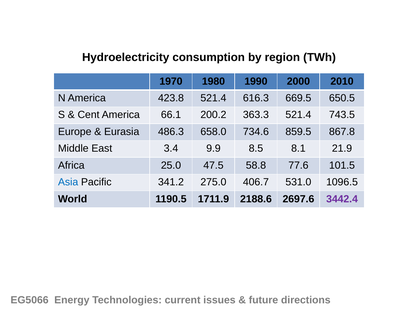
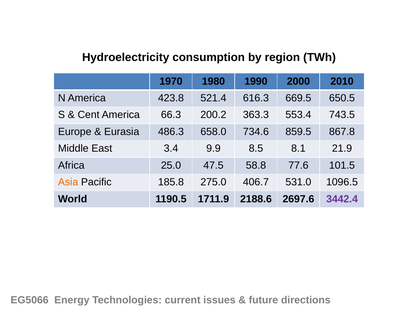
66.1: 66.1 -> 66.3 (171, 115)
363.3 521.4: 521.4 -> 553.4 (298, 115)
Asia colour: blue -> orange (68, 182)
341.2: 341.2 -> 185.8 (171, 182)
